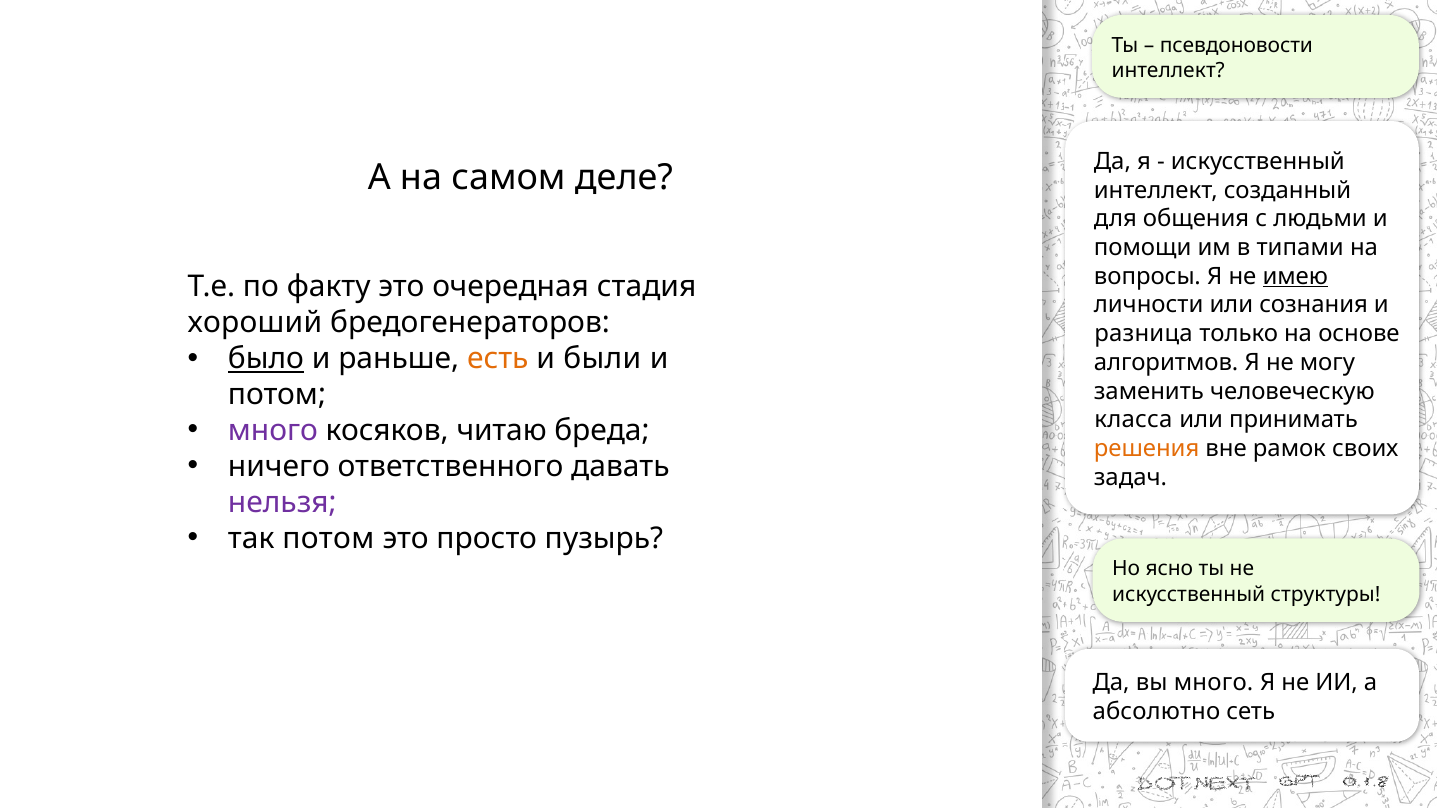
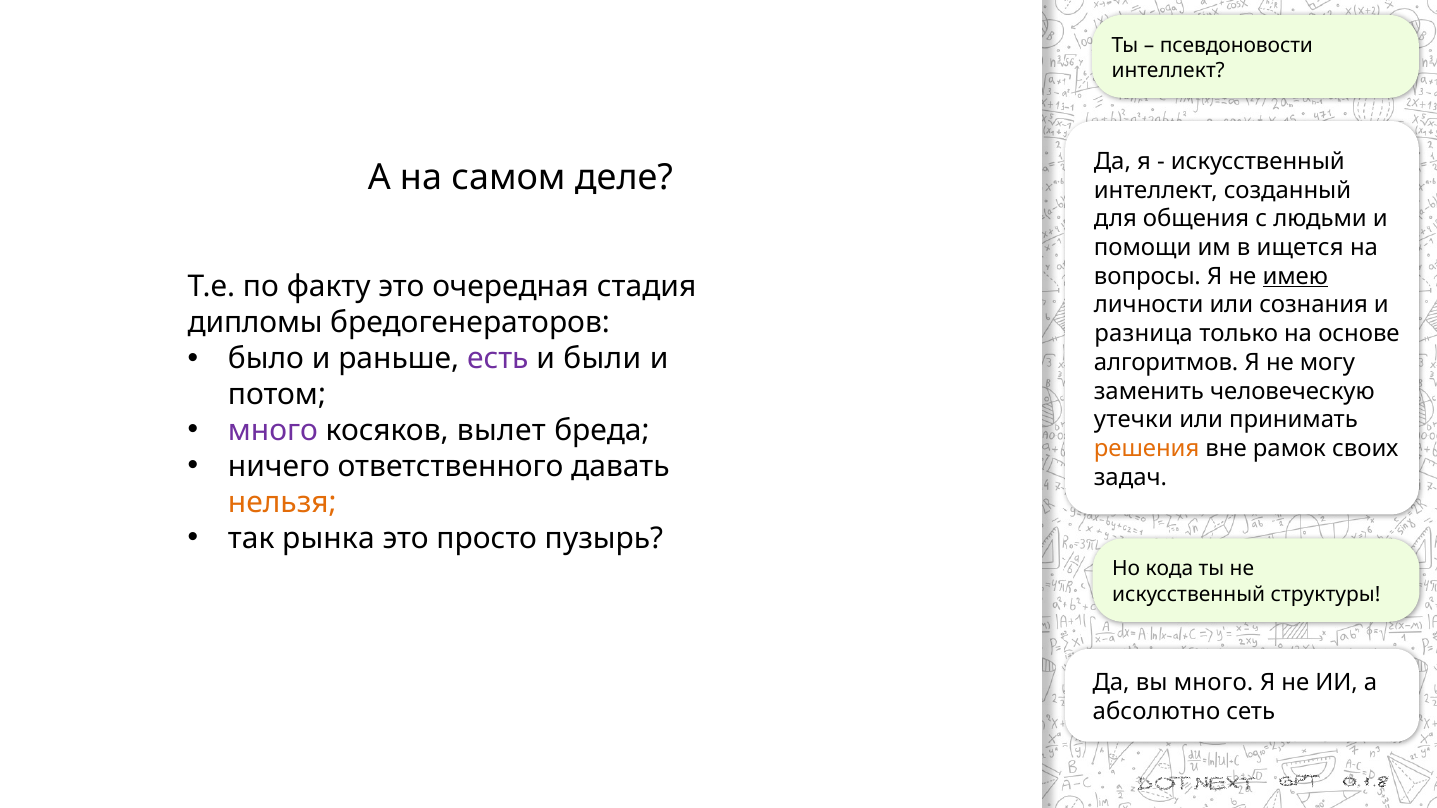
типами: типами -> ищется (1300, 248)
хороший: хороший -> дипломы (255, 323)
было underline: present -> none (266, 359)
есть colour: orange -> purple (498, 359)
класса: класса -> утечки (1133, 420)
читаю: читаю -> вылет (501, 431)
нельзя colour: purple -> orange (282, 503)
так потом: потом -> рынка (328, 539)
ясно: ясно -> кода (1169, 569)
